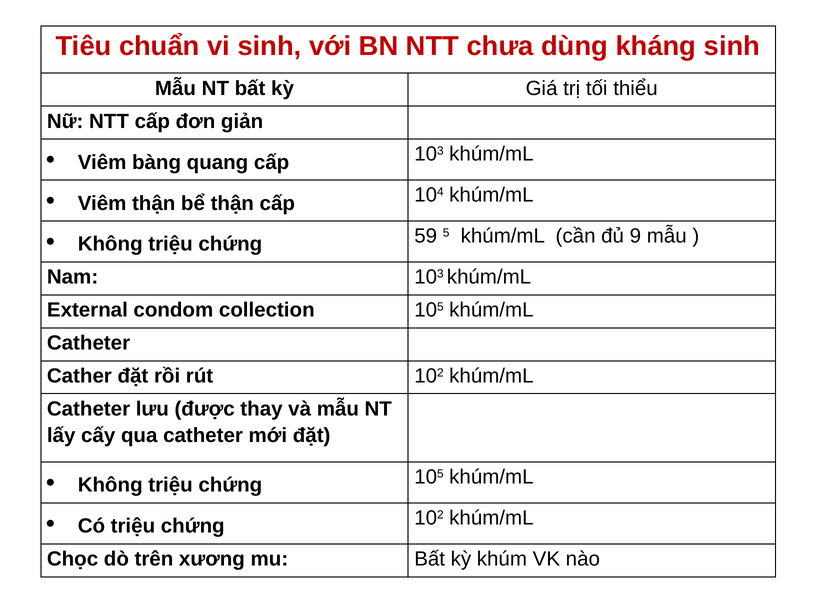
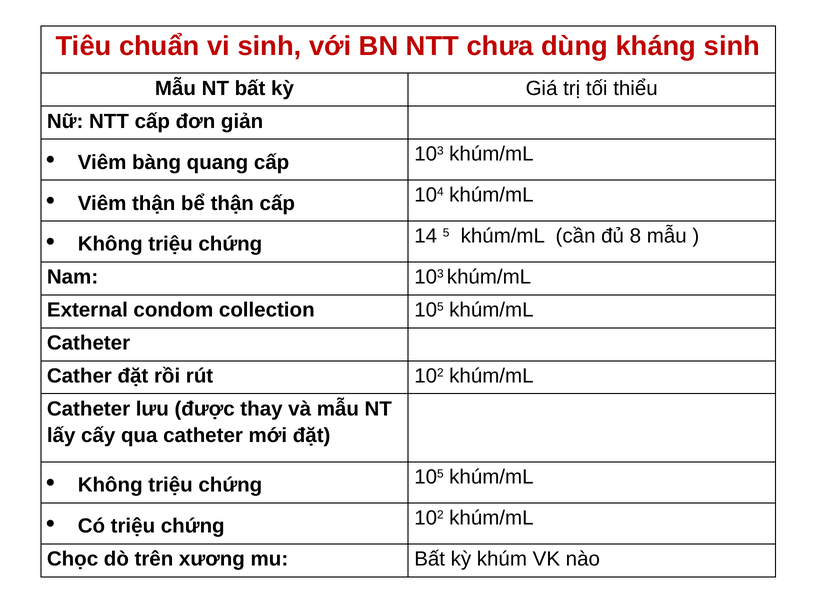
59: 59 -> 14 (426, 236)
9: 9 -> 8 (635, 236)
